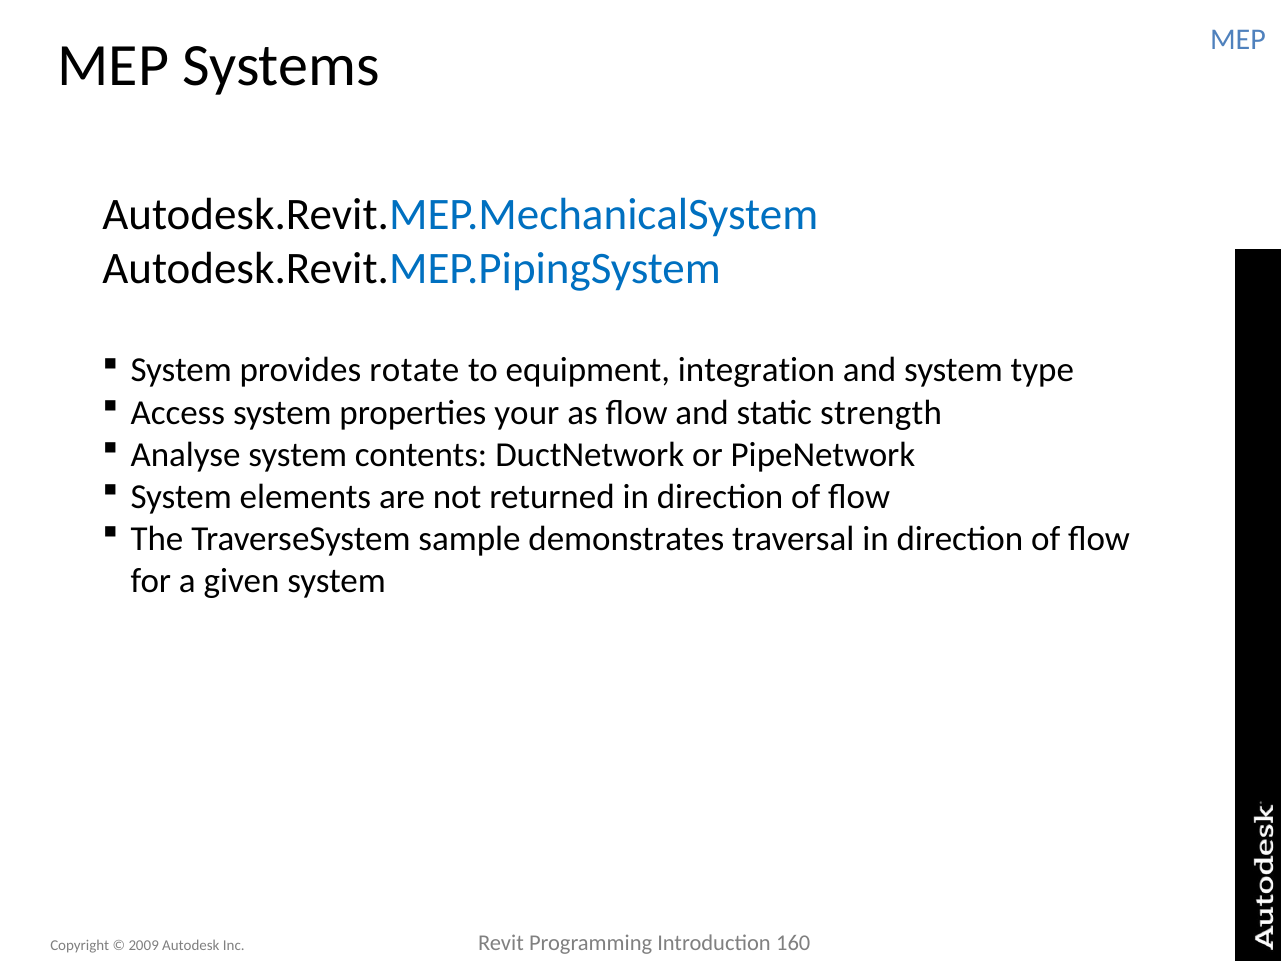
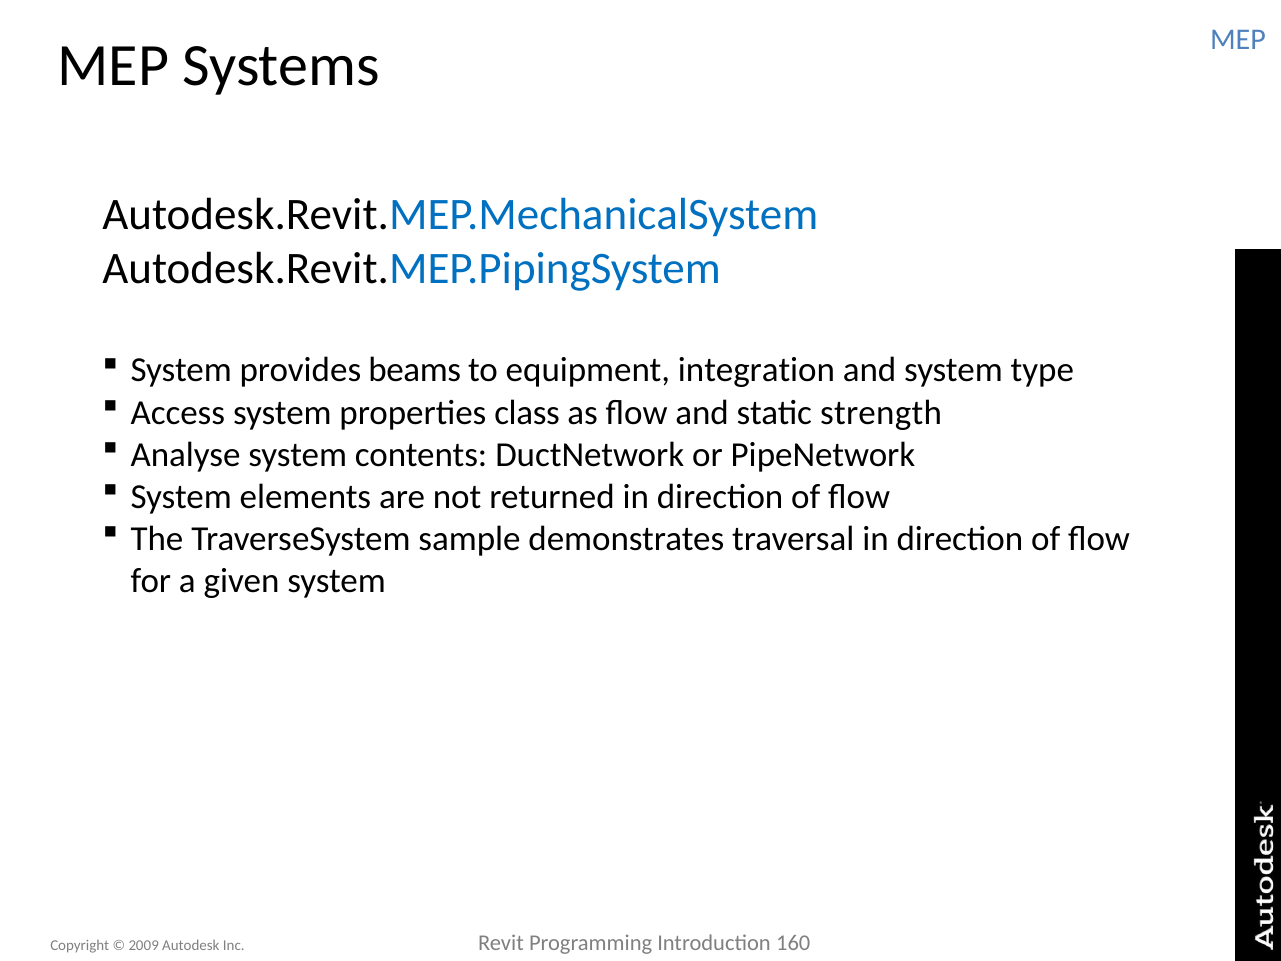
rotate: rotate -> beams (415, 370)
your: your -> class (527, 413)
